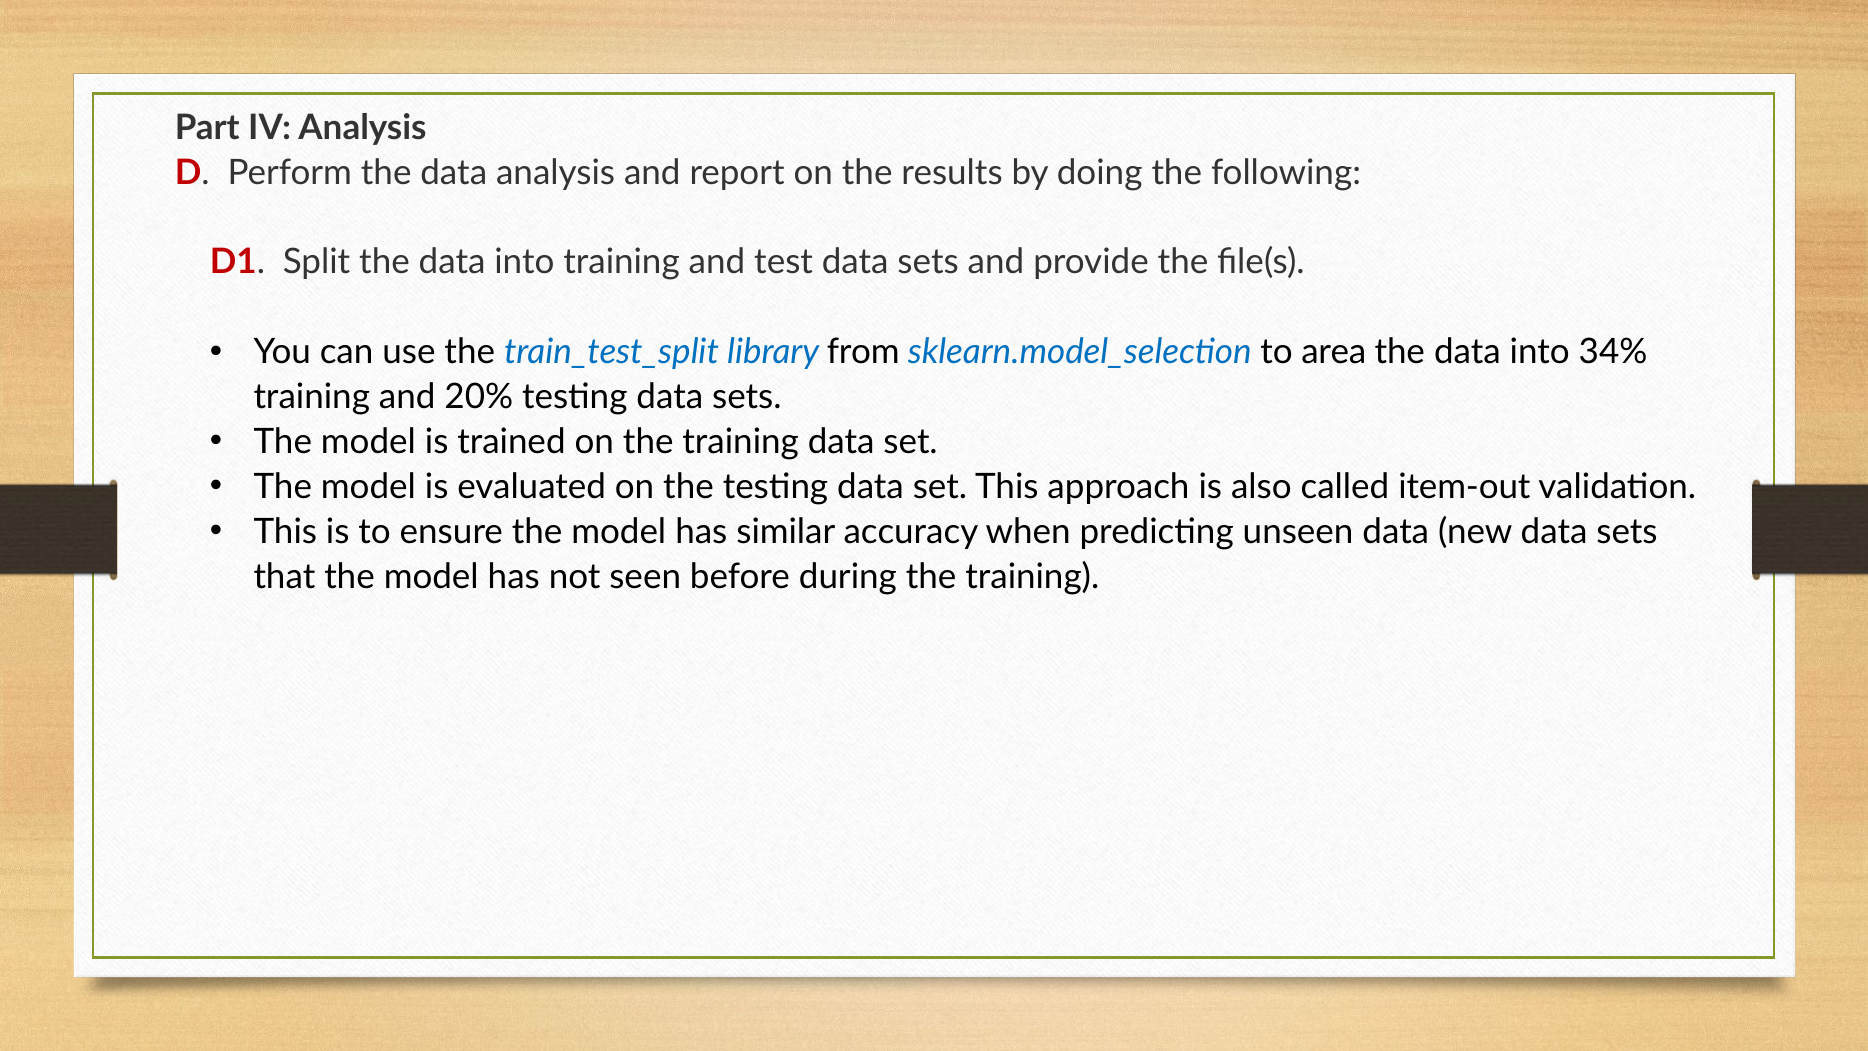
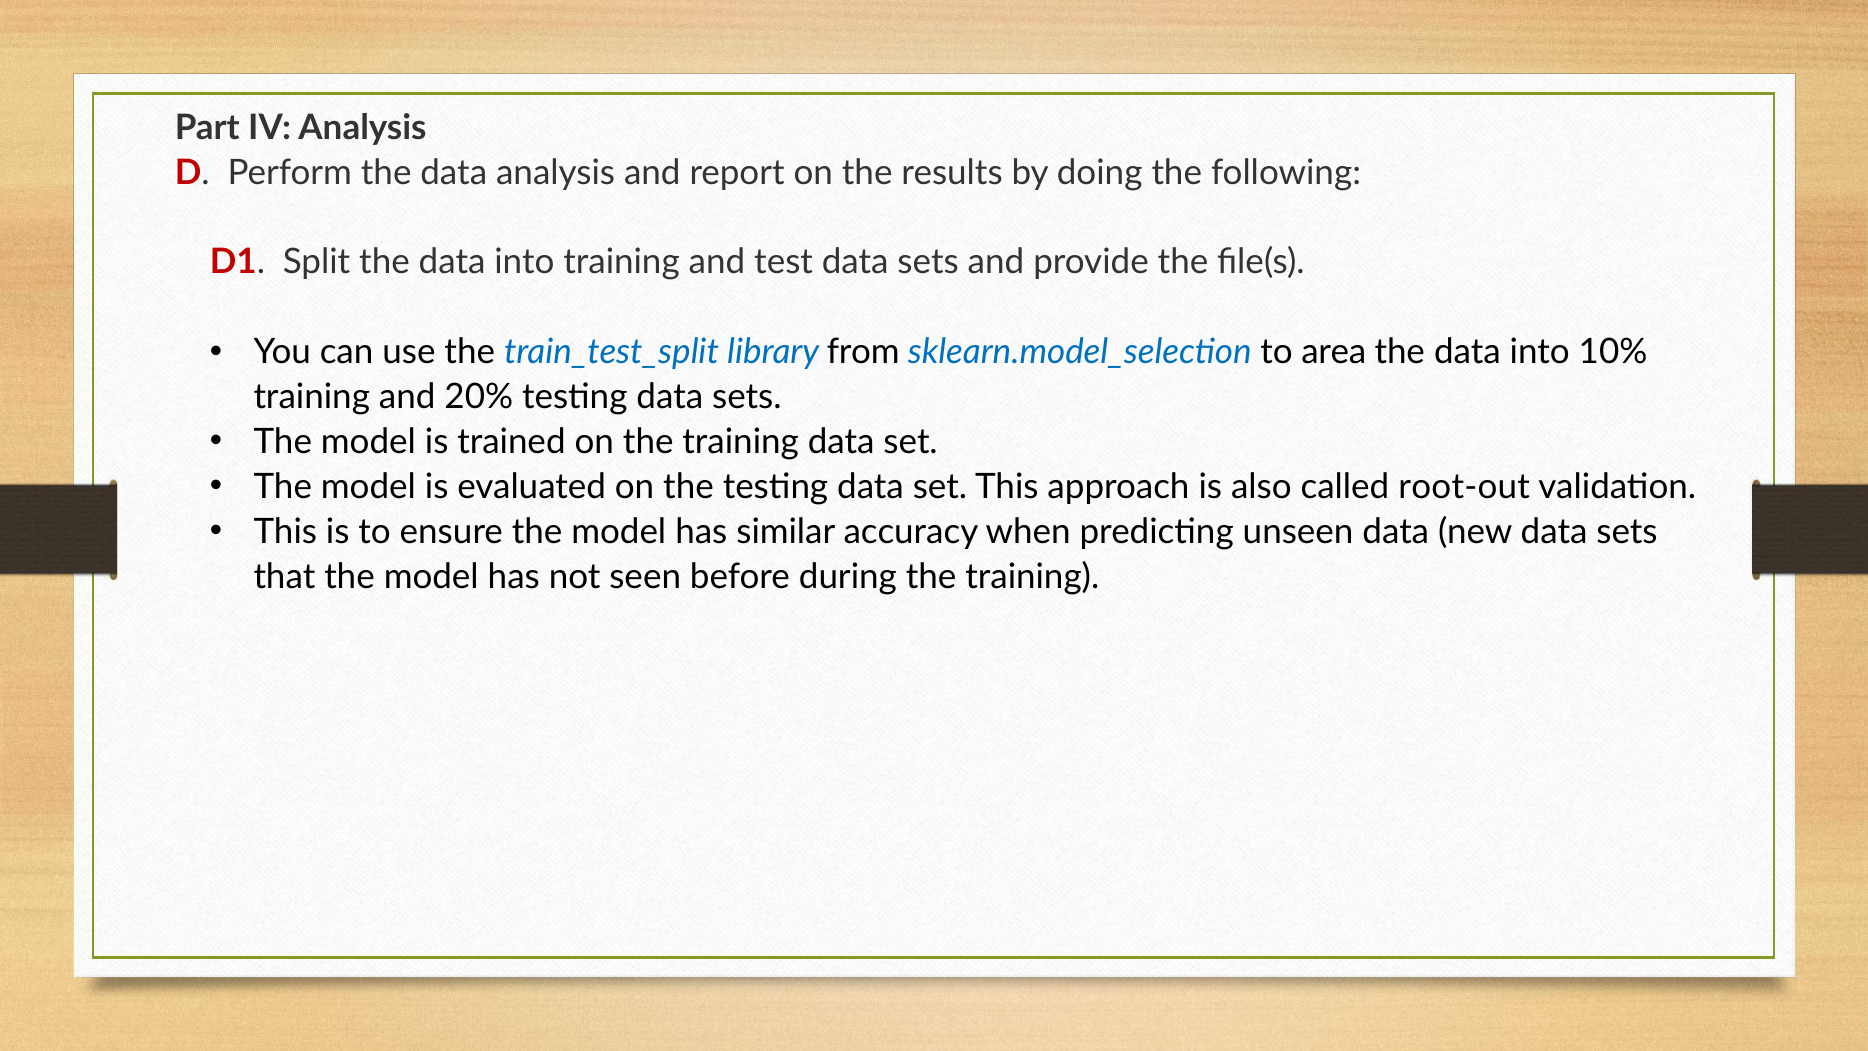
34%: 34% -> 10% (1613, 352)
item-out: item-out -> root-out (1464, 487)
